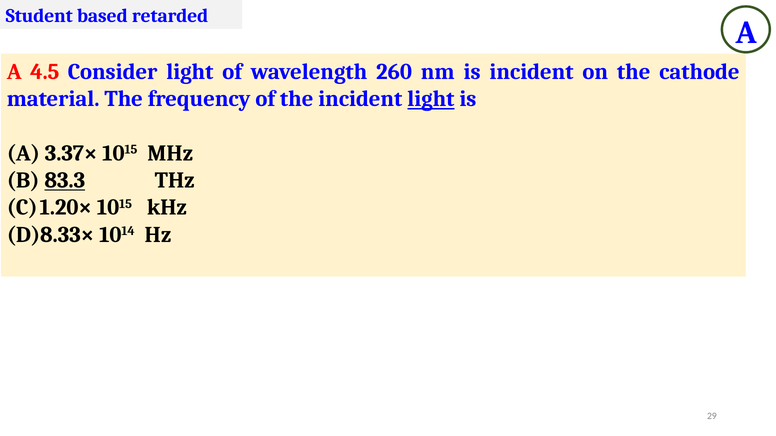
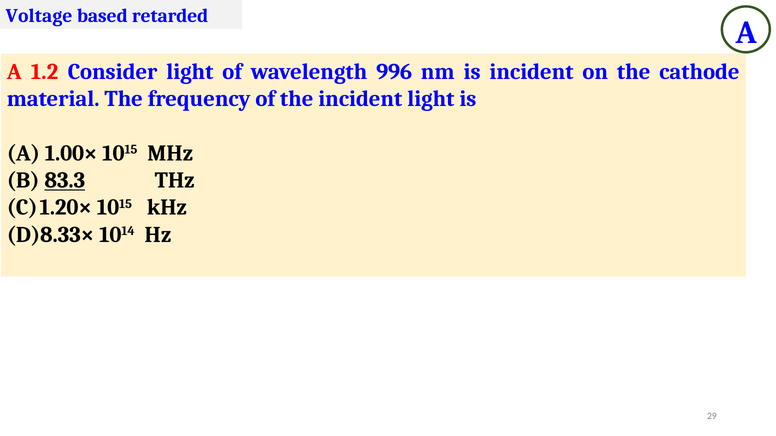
Student: Student -> Voltage (39, 16)
4.5: 4.5 -> 1.2 (45, 72)
260: 260 -> 996 (394, 72)
light underline: present -> none (431, 99)
3.37×: 3.37× -> 1.00× (71, 153)
